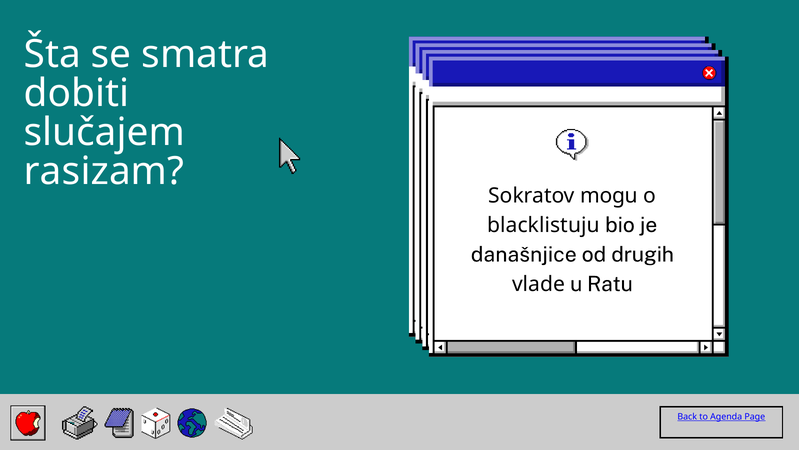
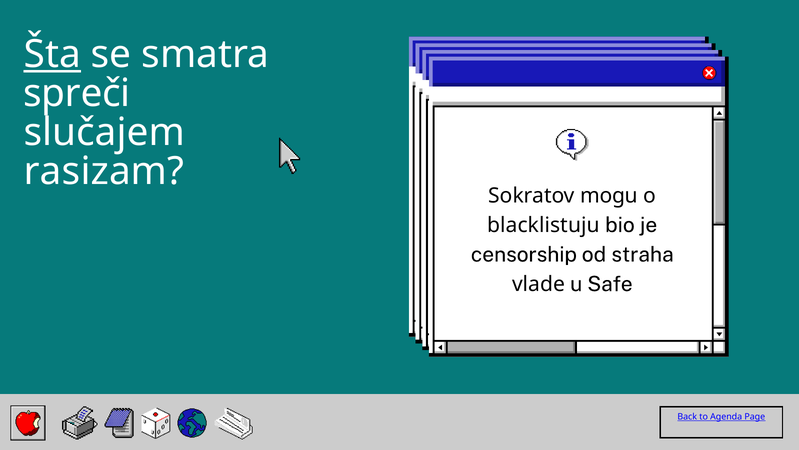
Šta underline: none -> present (52, 54)
dobiti: dobiti -> spreči (77, 93)
današnjice: današnjice -> censorship (524, 254)
drugih: drugih -> straha (643, 254)
Ratu: Ratu -> Safe (610, 284)
